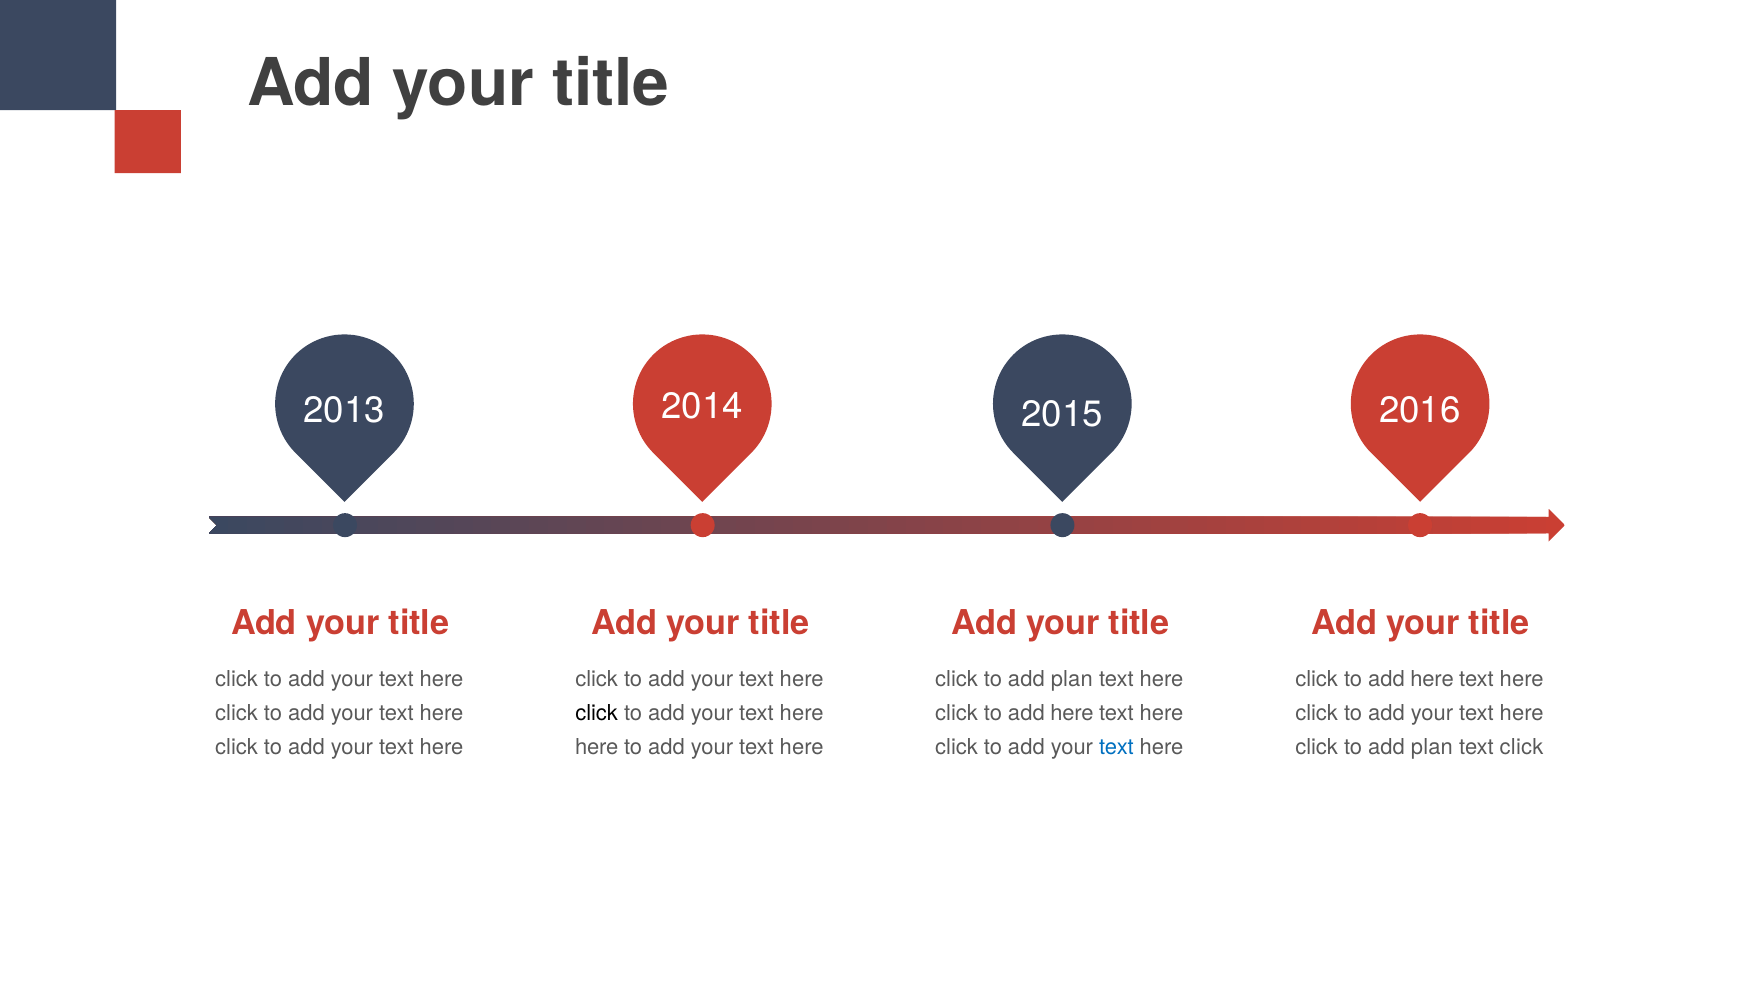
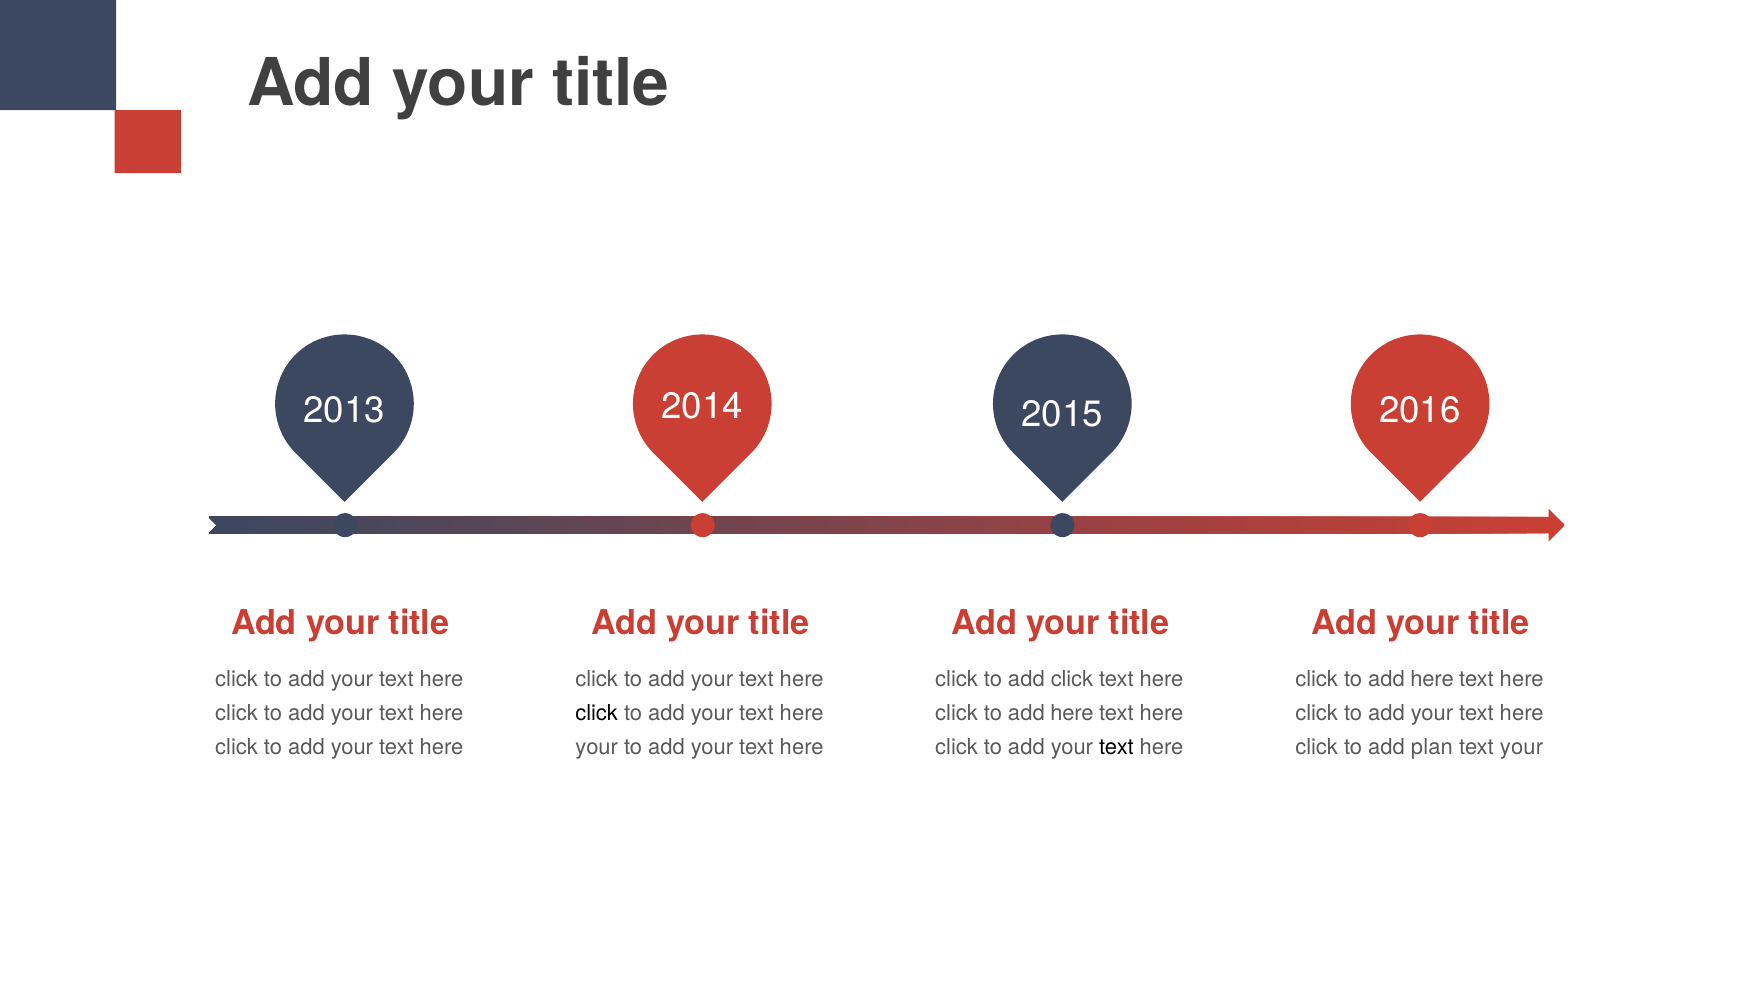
plan: plan -> click (1072, 679)
here: here -> your (597, 747)
text colour: blue -> black (1116, 747)
text click: click -> your (1522, 747)
